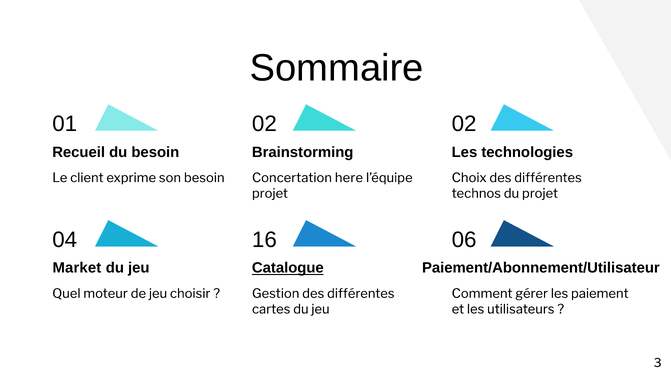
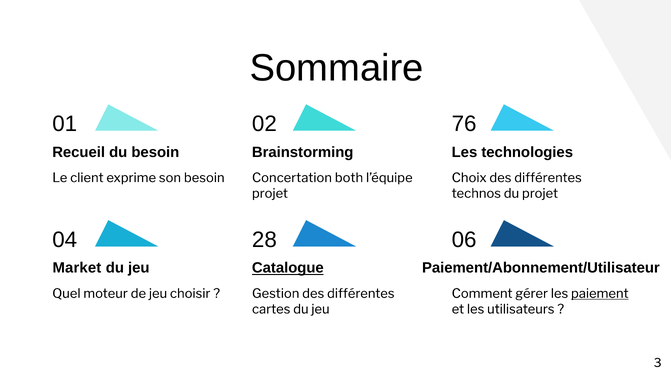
02 02: 02 -> 76 (464, 124)
here: here -> both (349, 178)
16: 16 -> 28 (264, 240)
paiement underline: none -> present (600, 294)
